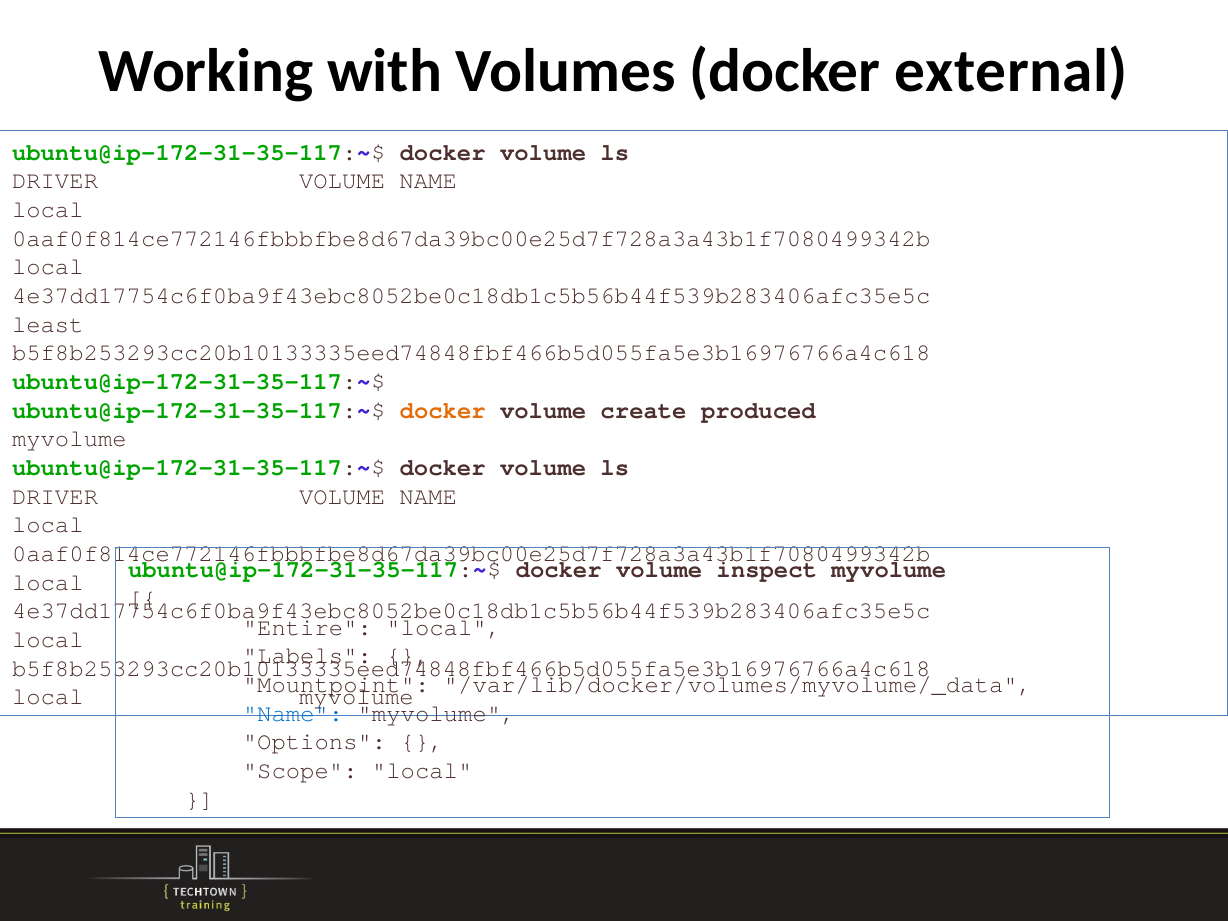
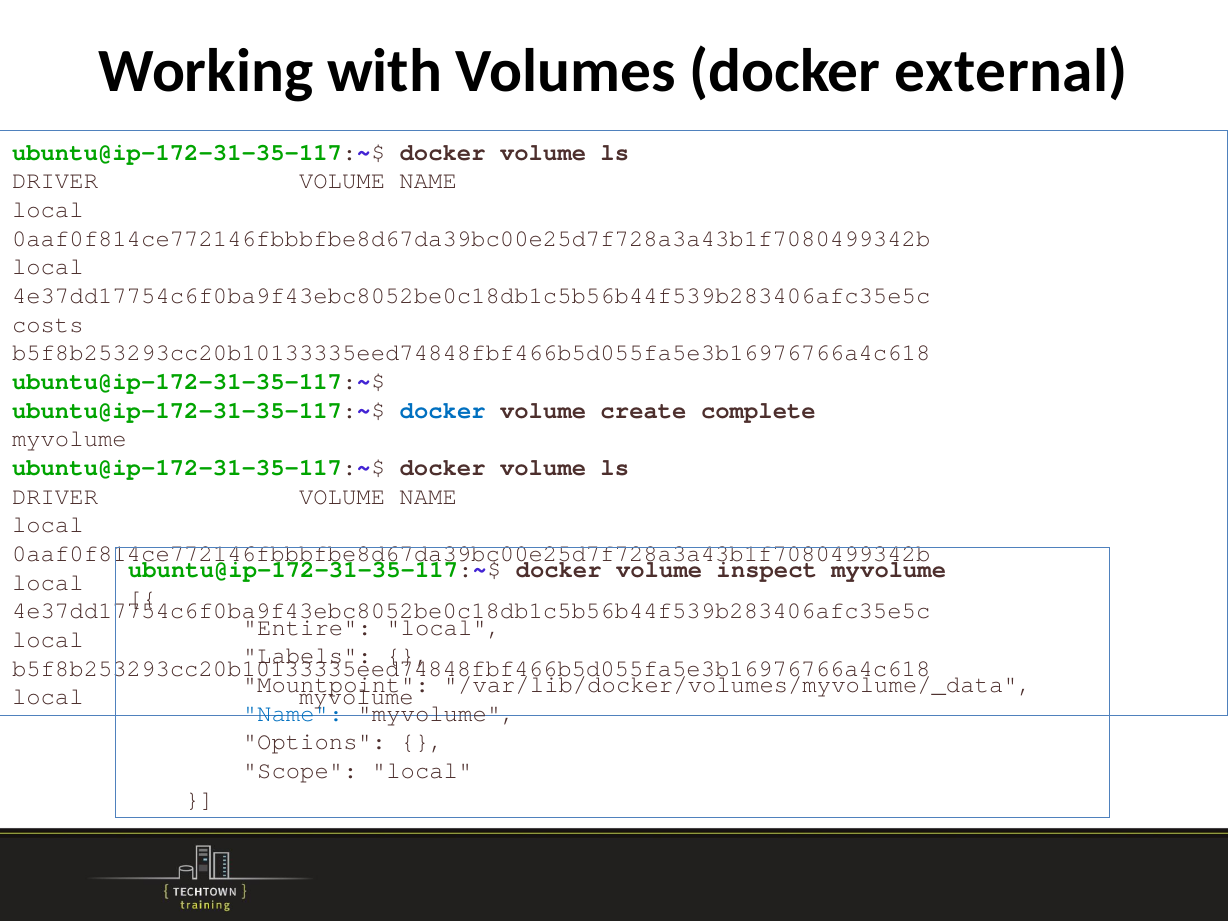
least: least -> costs (48, 324)
docker colour: orange -> blue (443, 410)
produced: produced -> complete (758, 410)
